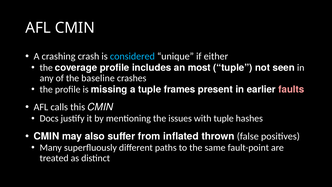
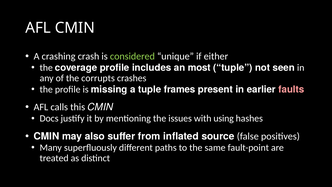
considered colour: light blue -> light green (132, 56)
baseline: baseline -> corrupts (98, 78)
with tuple: tuple -> using (224, 118)
thrown: thrown -> source (218, 136)
